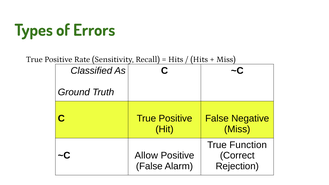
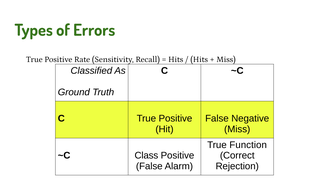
Allow: Allow -> Class (146, 156)
